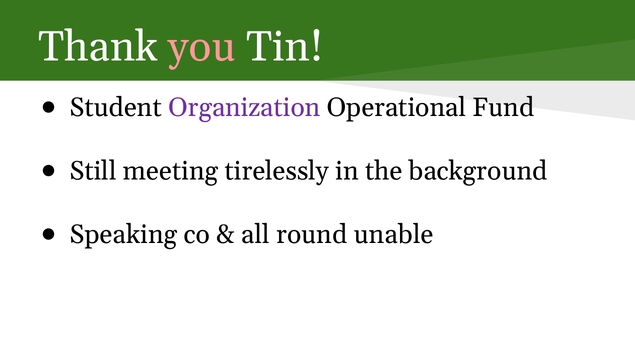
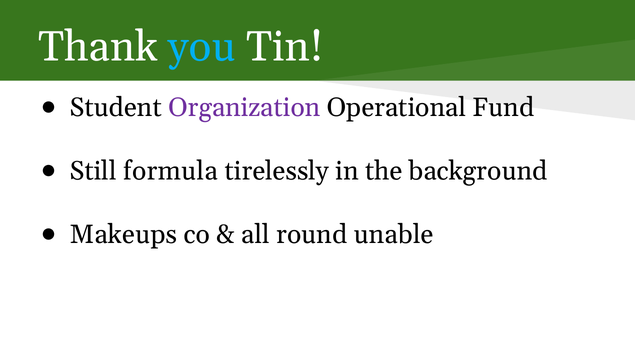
you colour: pink -> light blue (202, 47)
meeting: meeting -> formula (171, 171)
Speaking: Speaking -> Makeups (124, 234)
